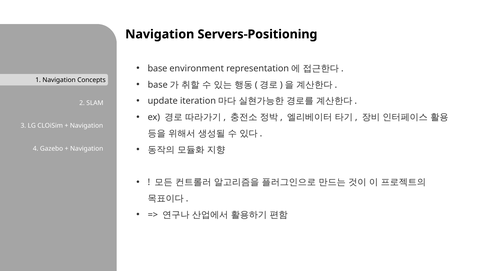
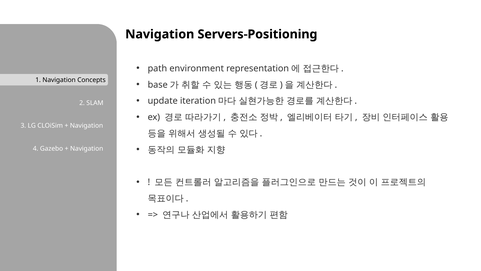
base: base -> path (157, 68)
